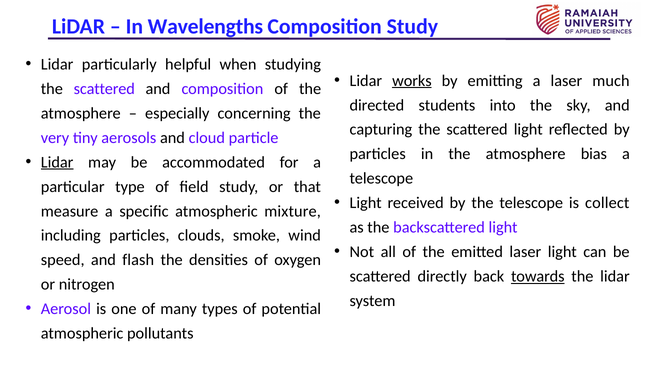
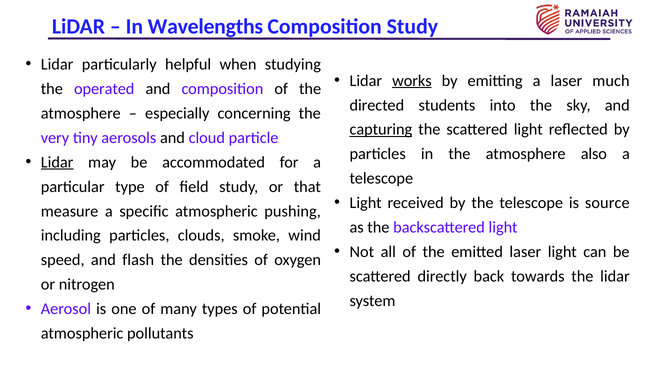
scattered: scattered -> operated (104, 89)
capturing underline: none -> present (381, 129)
bias: bias -> also (594, 154)
collect: collect -> source (607, 203)
mixture: mixture -> pushing (293, 211)
towards underline: present -> none (538, 276)
